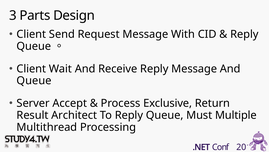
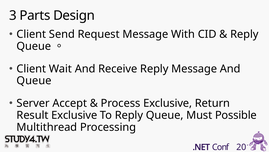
Result Architect: Architect -> Exclusive (74, 115)
Multiple: Multiple -> Possible (236, 115)
